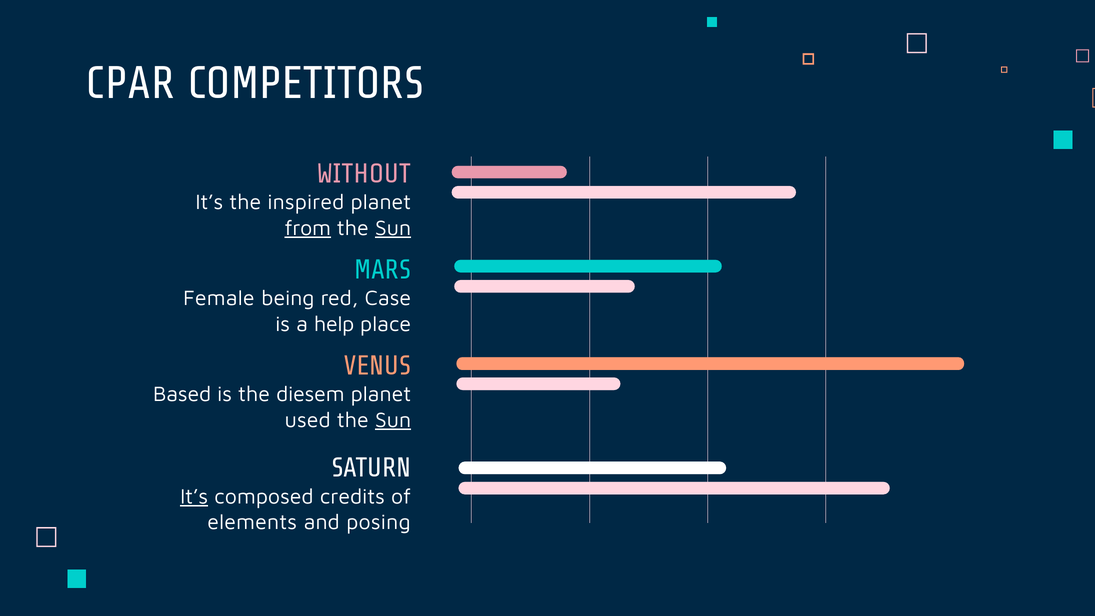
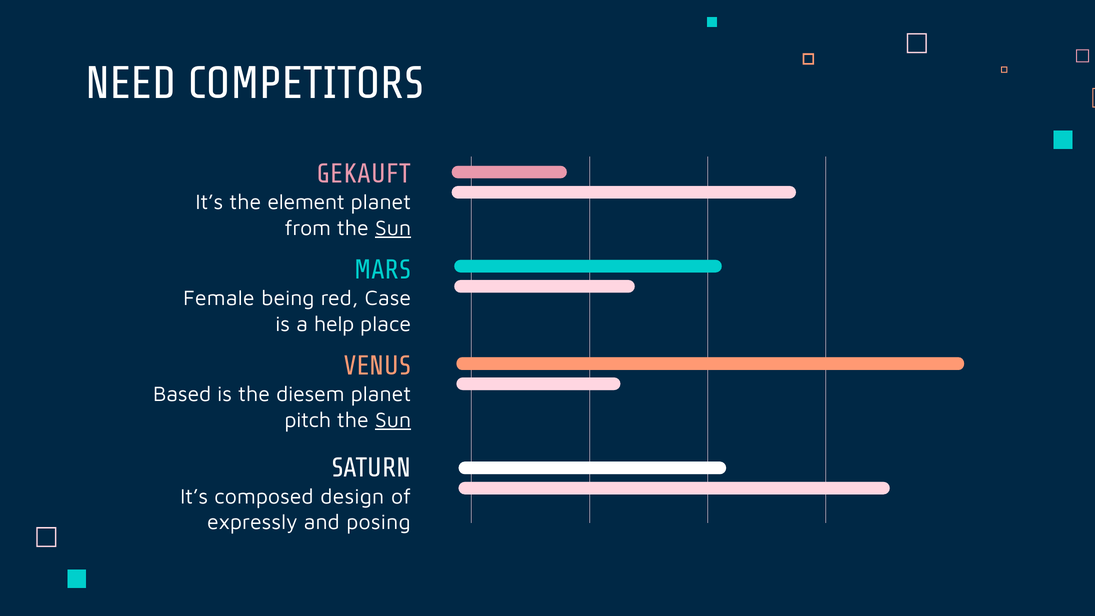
CPAR: CPAR -> NEED (131, 83)
WITHOUT: WITHOUT -> GEKAUFT (364, 173)
inspired: inspired -> element (306, 202)
from underline: present -> none (308, 228)
used: used -> pitch (308, 420)
It’s underline: present -> none (194, 497)
credits: credits -> design (352, 497)
elements: elements -> expressly (252, 522)
